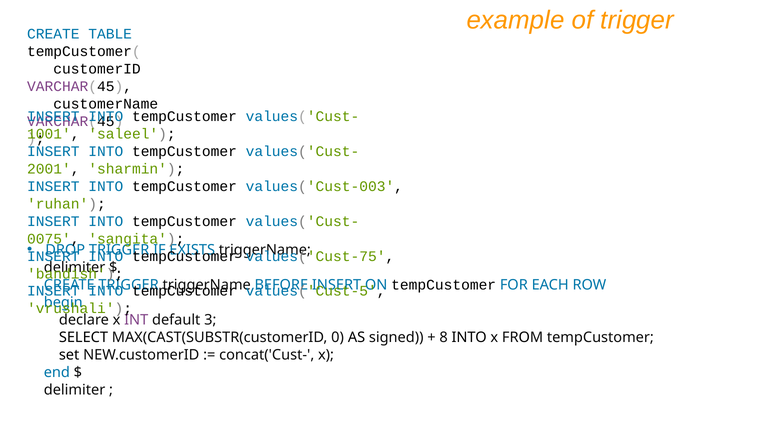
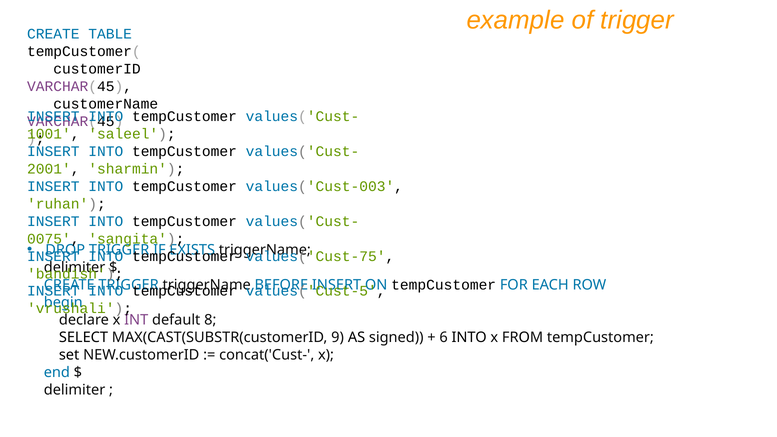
3: 3 -> 8 (210, 320)
0: 0 -> 9 (338, 337)
8: 8 -> 6 (444, 337)
